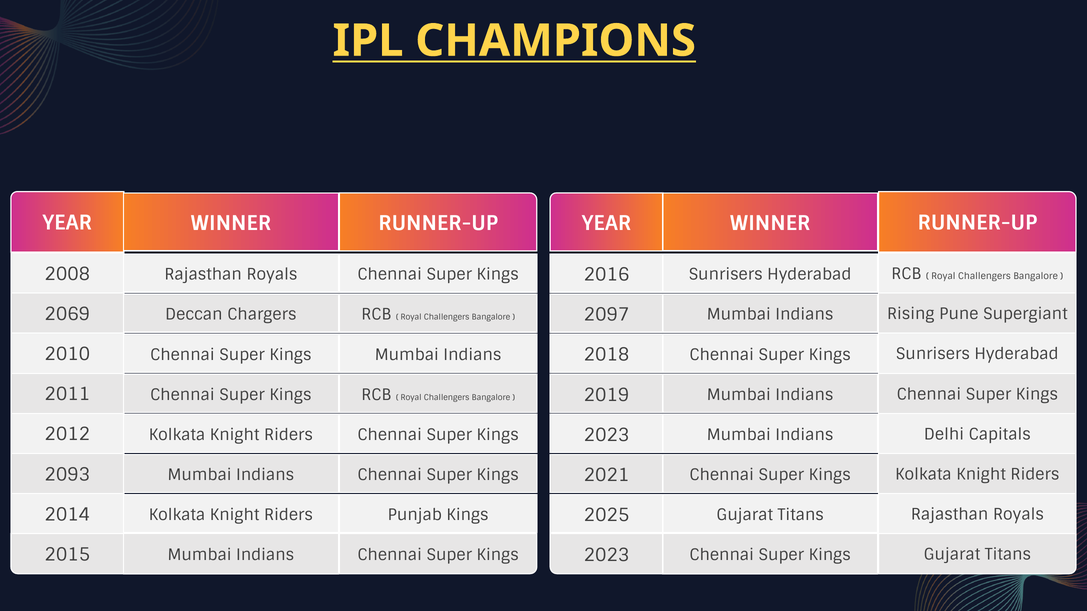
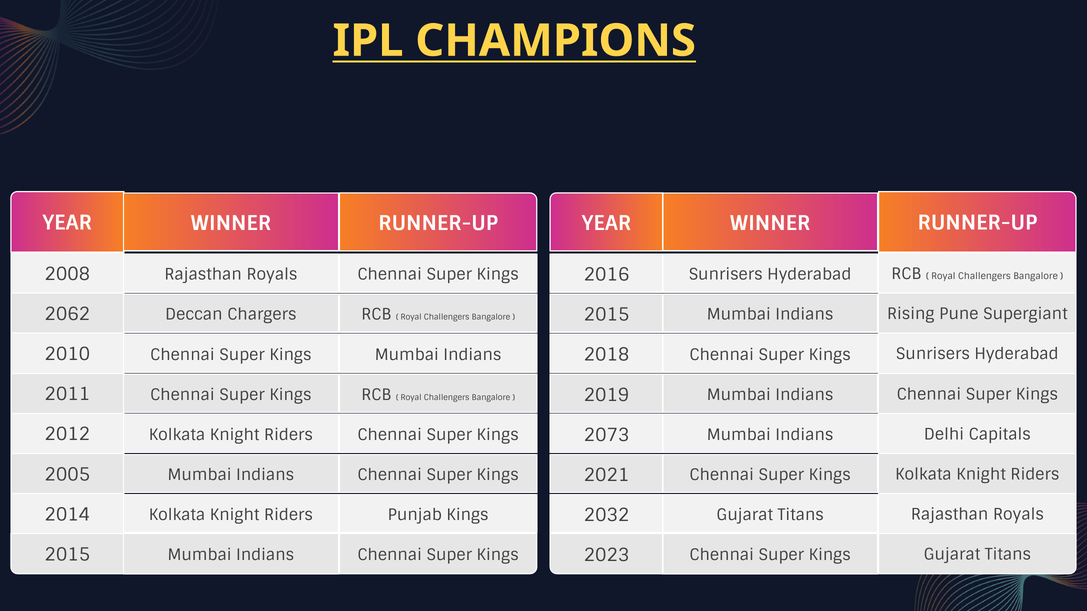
2069: 2069 -> 2062 (67, 314)
2097: 2097 -> 2015 (607, 315)
2023: 2023 -> 2073 (607, 436)
2093: 2093 -> 2005 (67, 475)
2025: 2025 -> 2032 (607, 516)
